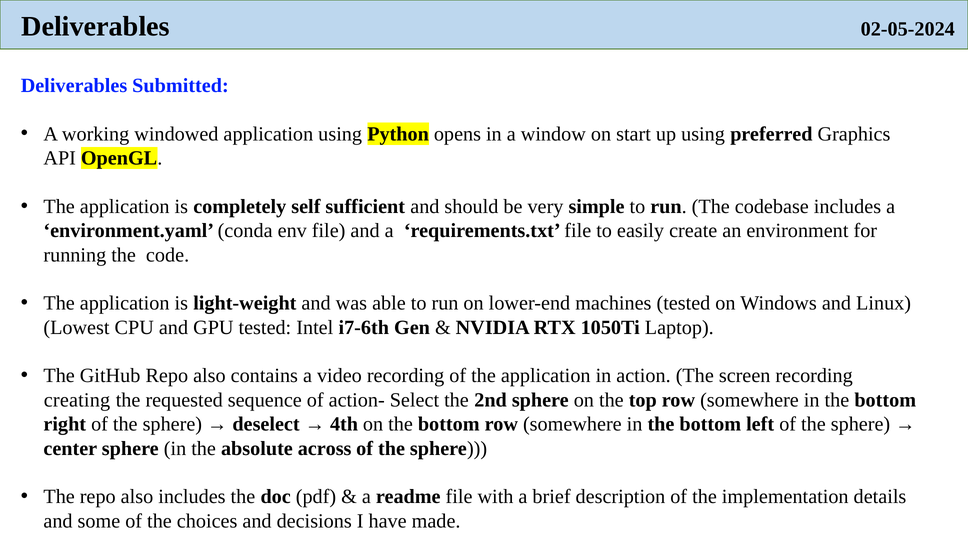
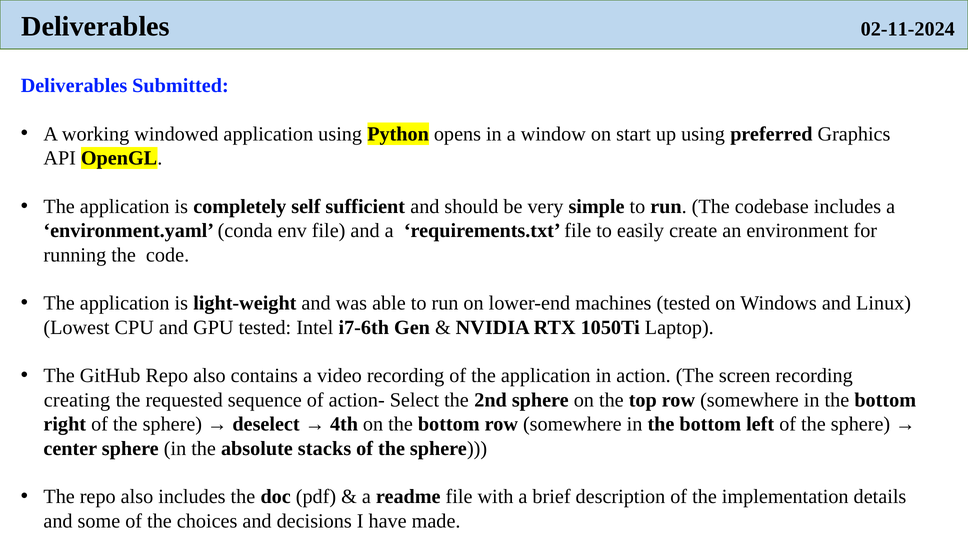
02-05-2024: 02-05-2024 -> 02-11-2024 (908, 29)
across: across -> stacks (325, 449)
